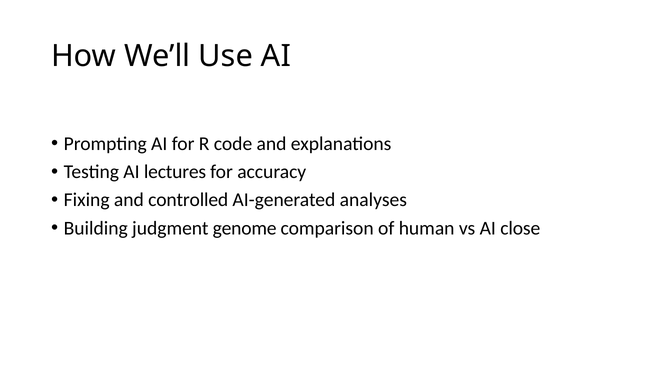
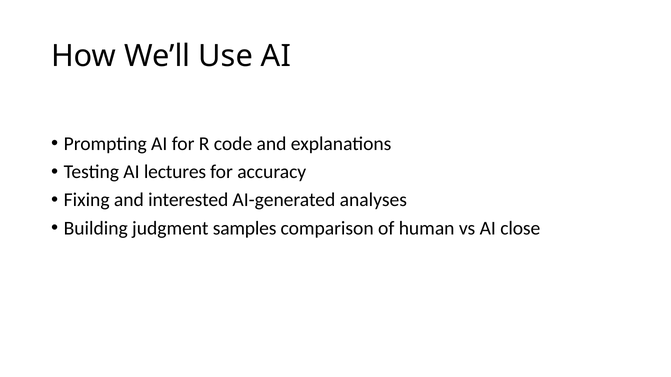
controlled: controlled -> interested (188, 200)
genome: genome -> samples (245, 228)
